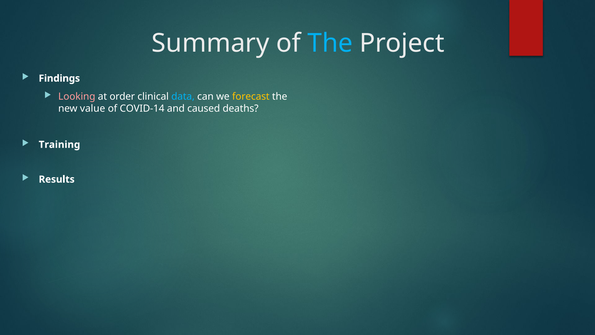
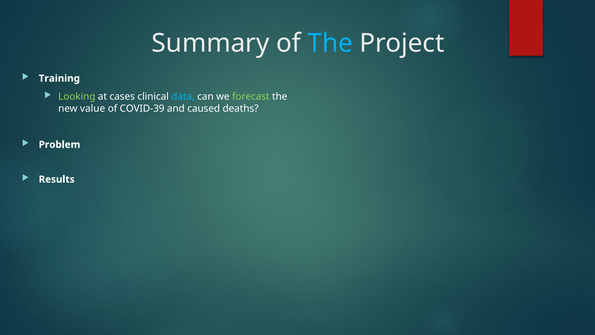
Findings: Findings -> Training (59, 78)
Looking colour: pink -> light green (77, 96)
order: order -> cases (122, 96)
forecast colour: yellow -> light green (251, 96)
COVID-14: COVID-14 -> COVID-39 (142, 108)
Training: Training -> Problem (59, 145)
